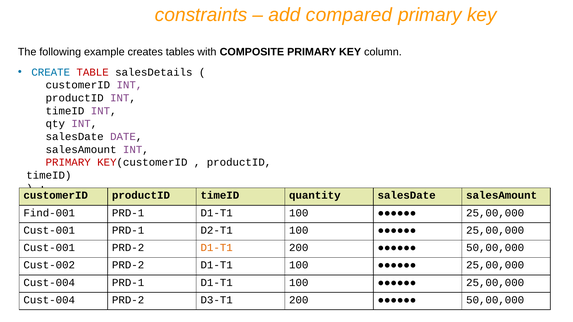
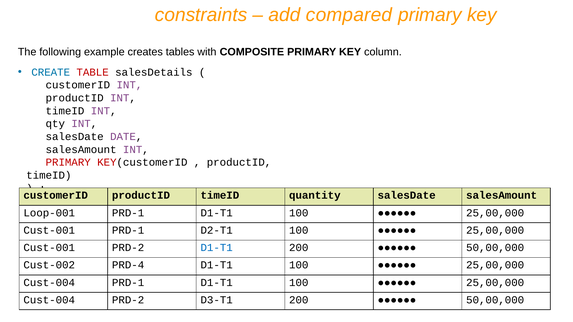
Find-001: Find-001 -> Loop-001 (49, 213)
D1-T1 colour: orange -> blue (217, 248)
Cust-002 PRD-2: PRD-2 -> PRD-4 (128, 265)
